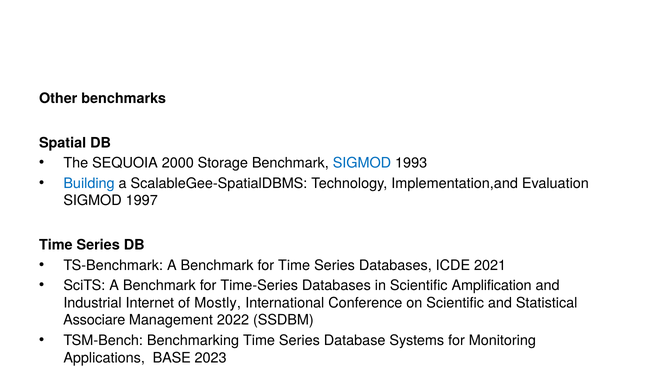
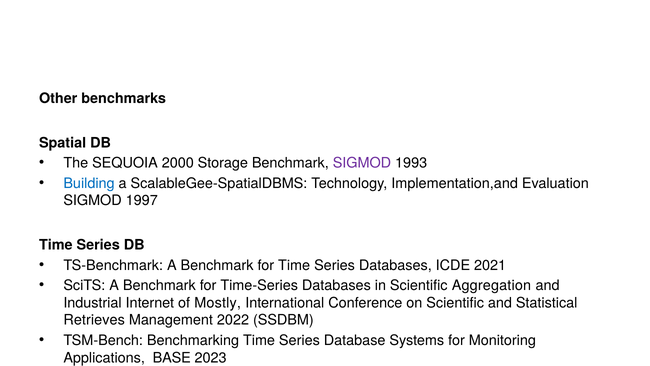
SIGMOD colour: blue -> purple (362, 163)
Amplification: Amplification -> Aggregation (491, 285)
Associare: Associare -> Retrieves (94, 320)
